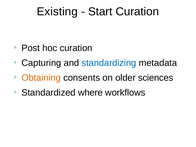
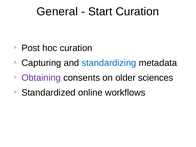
Existing: Existing -> General (57, 12)
Obtaining colour: orange -> purple (41, 78)
where: where -> online (90, 93)
